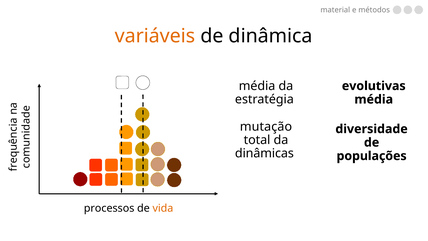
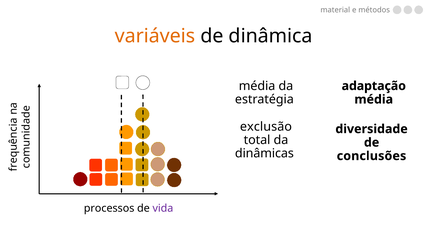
evolutivas: evolutivas -> adaptação (374, 86)
mutação: mutação -> exclusão (266, 126)
populações: populações -> conclusões (371, 156)
vida colour: orange -> purple (163, 208)
